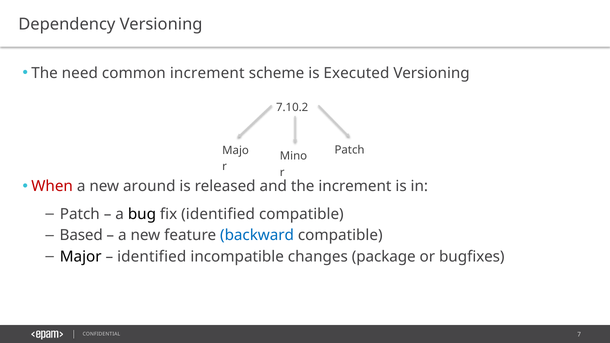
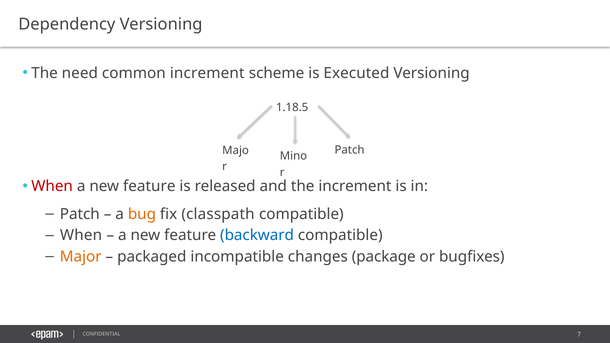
7.10.2: 7.10.2 -> 1.18.5 (292, 108)
around: around -> feature (149, 187)
bug colour: black -> orange (142, 214)
fix identified: identified -> classpath (218, 214)
Based: Based -> When (81, 236)
Major colour: black -> orange (81, 257)
identified: identified -> packaged (152, 257)
